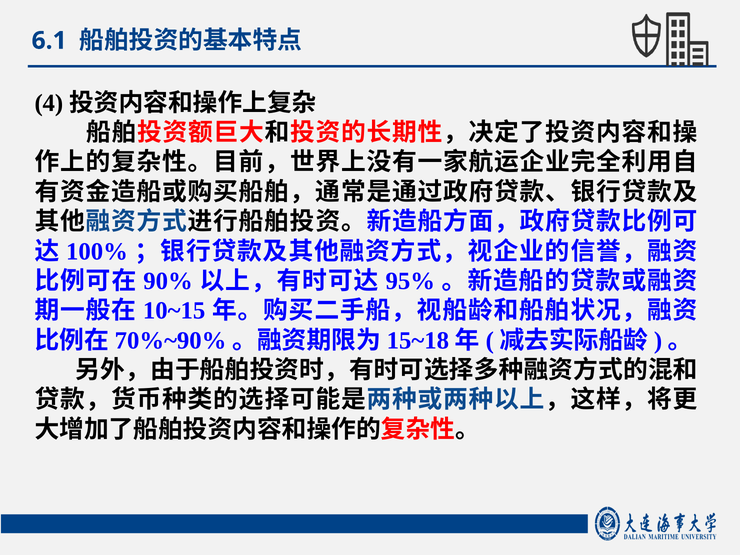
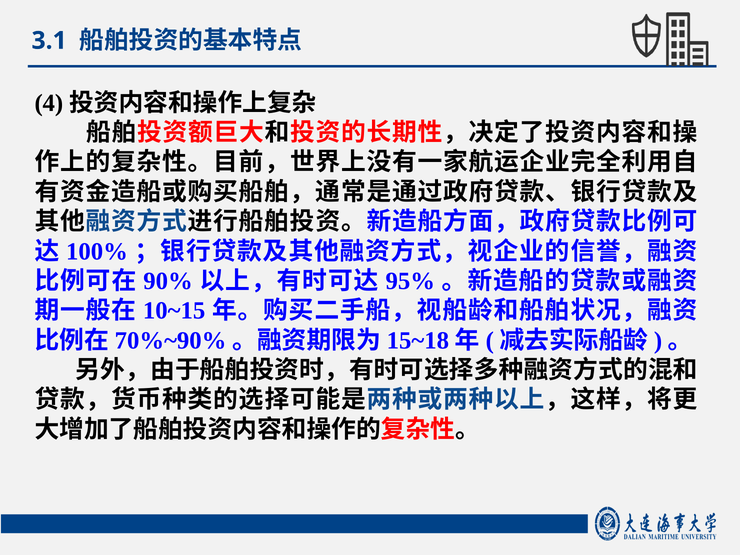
6.1: 6.1 -> 3.1 (49, 41)
